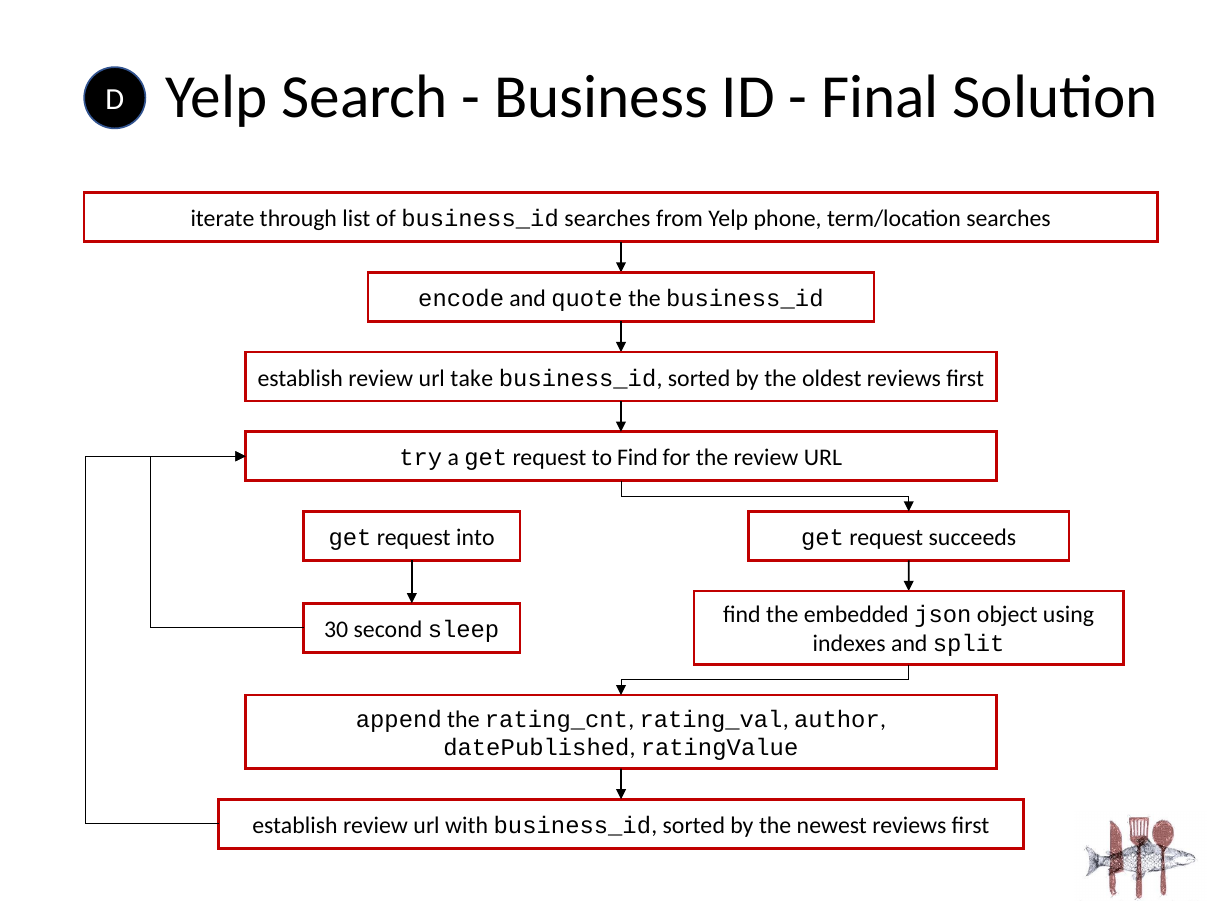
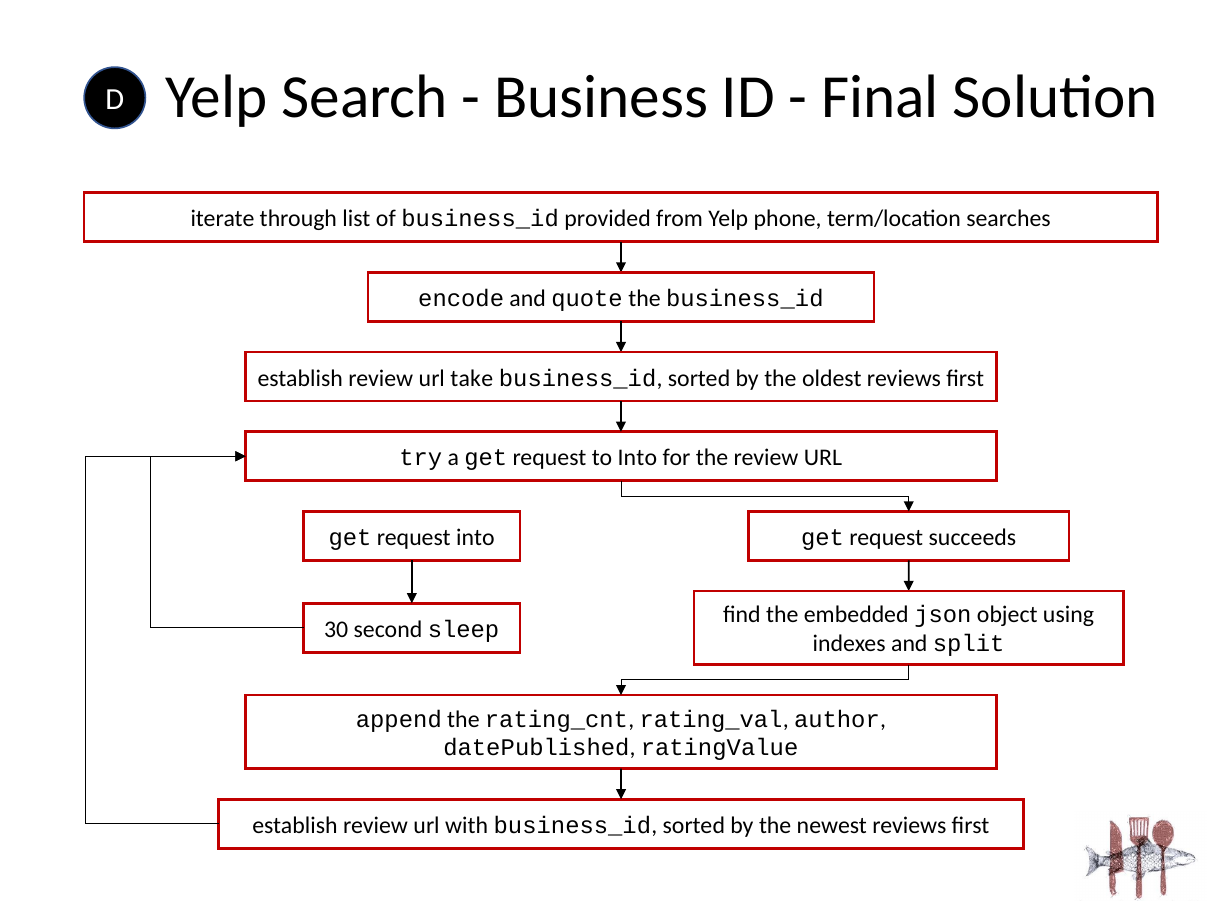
business_id searches: searches -> provided (608, 219)
to Find: Find -> Into (637, 458)
